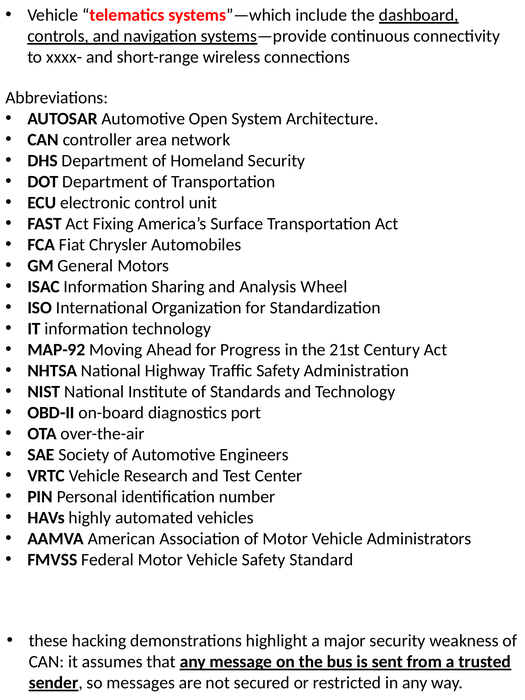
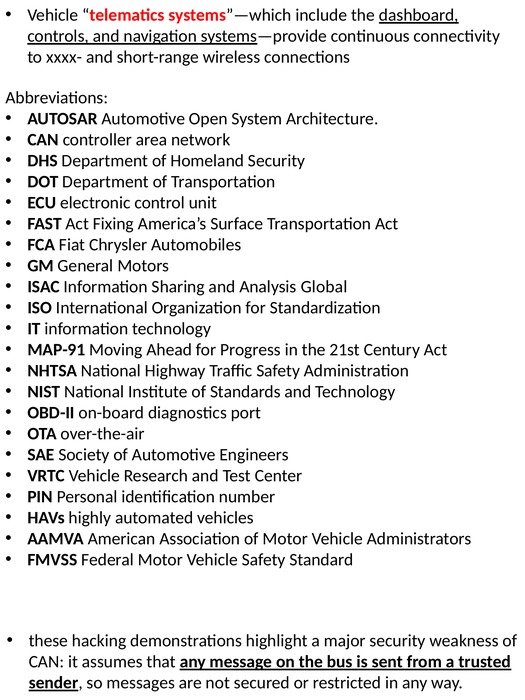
Wheel: Wheel -> Global (324, 287)
MAP-92: MAP-92 -> MAP-91 (56, 350)
